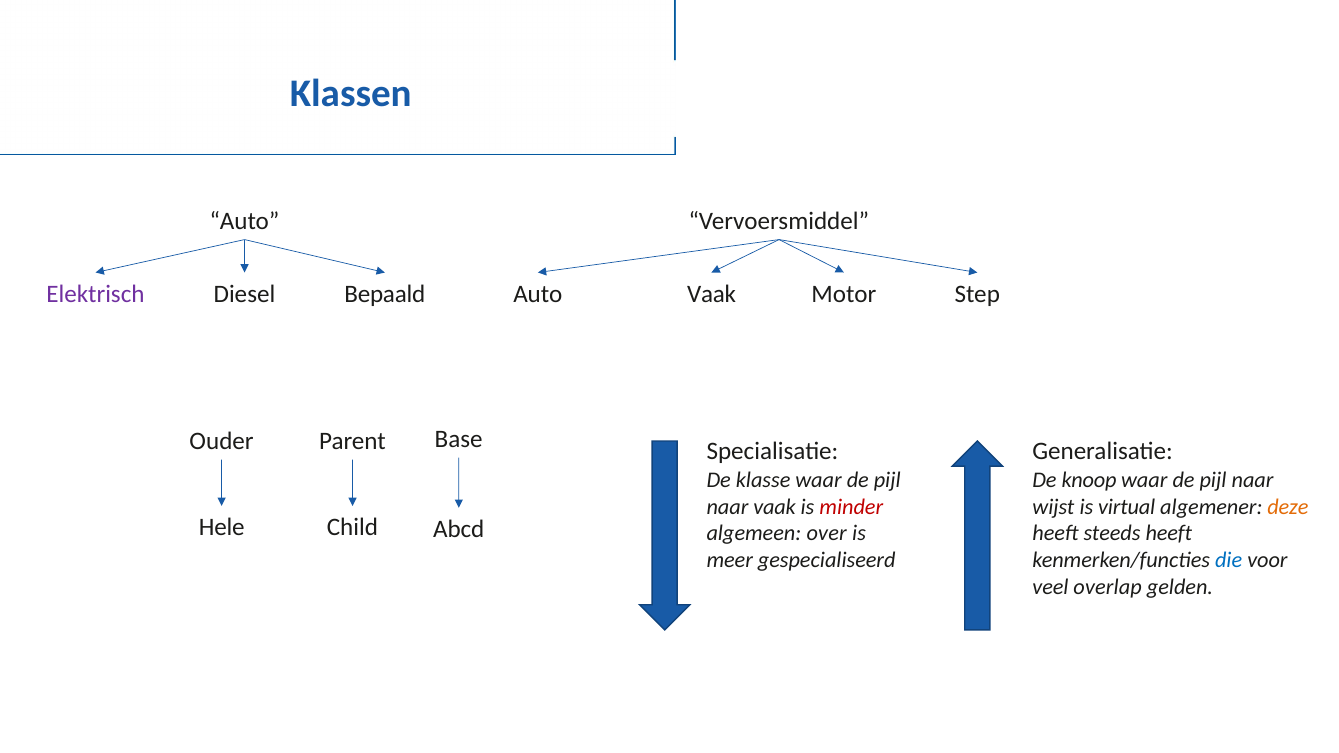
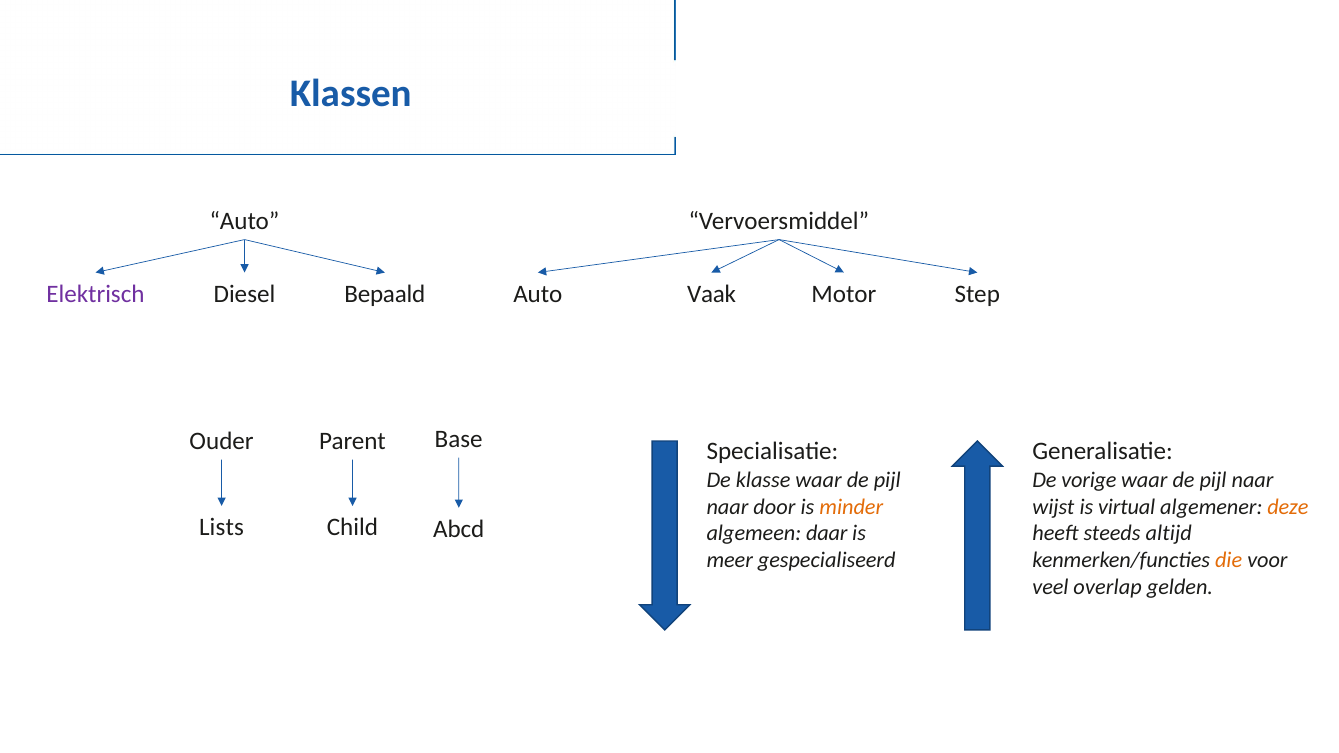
knoop: knoop -> vorige (1089, 480)
naar vaak: vaak -> door (774, 507)
minder colour: red -> orange (851, 507)
Hele: Hele -> Lists (222, 528)
over: over -> daar (827, 534)
steeds heeft: heeft -> altijd (1169, 534)
die colour: blue -> orange (1229, 560)
